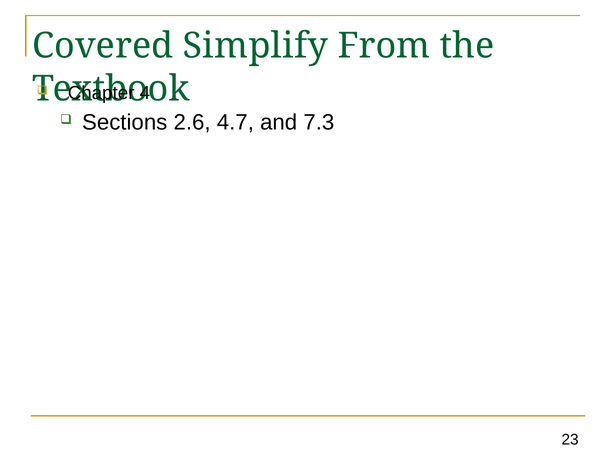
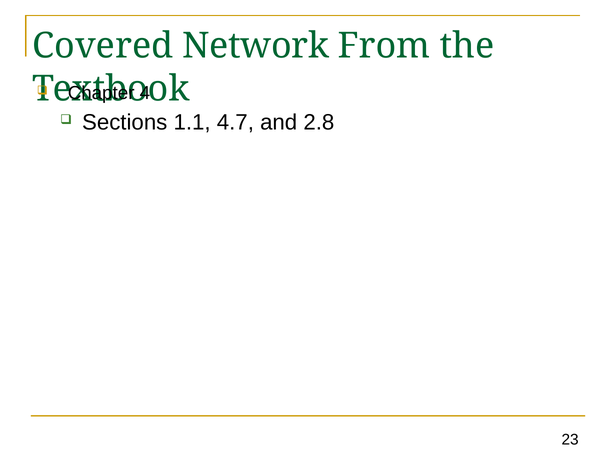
Simplify: Simplify -> Network (256, 46)
2.6: 2.6 -> 1.1 (192, 122)
7.3: 7.3 -> 2.8 (319, 122)
